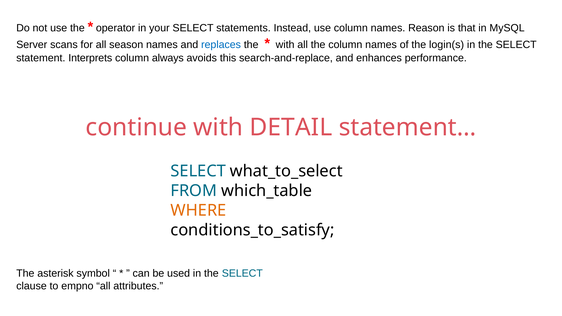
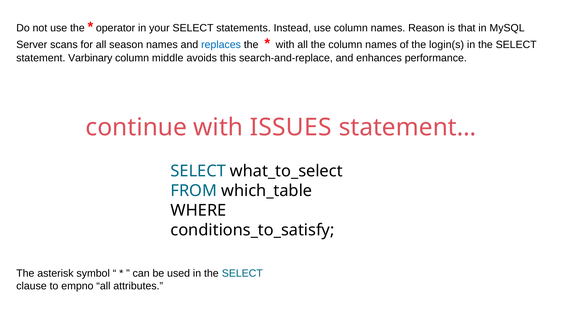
Interprets: Interprets -> Varbinary (90, 58)
always: always -> middle (168, 58)
DETAIL: DETAIL -> ISSUES (291, 127)
WHERE colour: orange -> black (198, 210)
